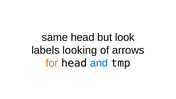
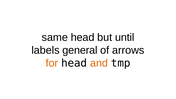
look: look -> until (125, 37)
looking: looking -> general (80, 50)
and colour: blue -> orange (99, 63)
